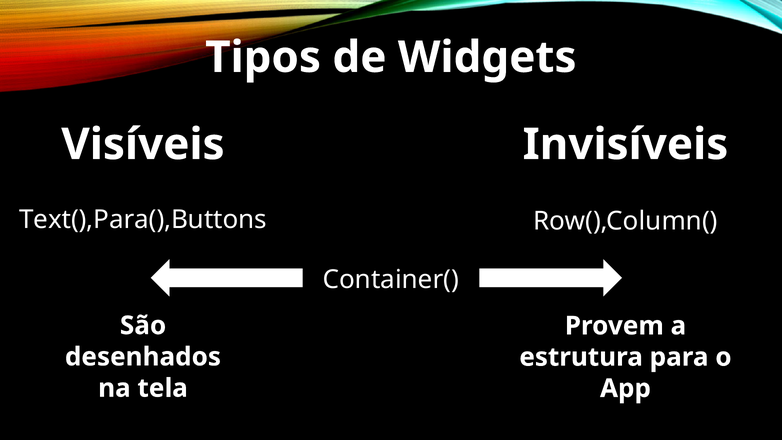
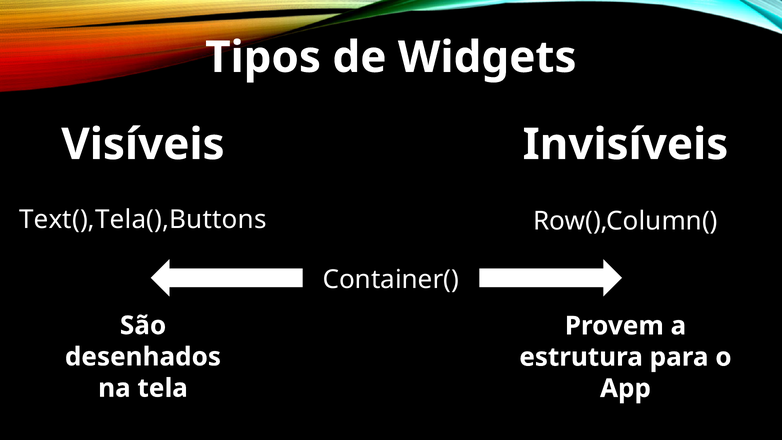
Text(),Para(),Buttons: Text(),Para(),Buttons -> Text(),Tela(),Buttons (143, 219)
